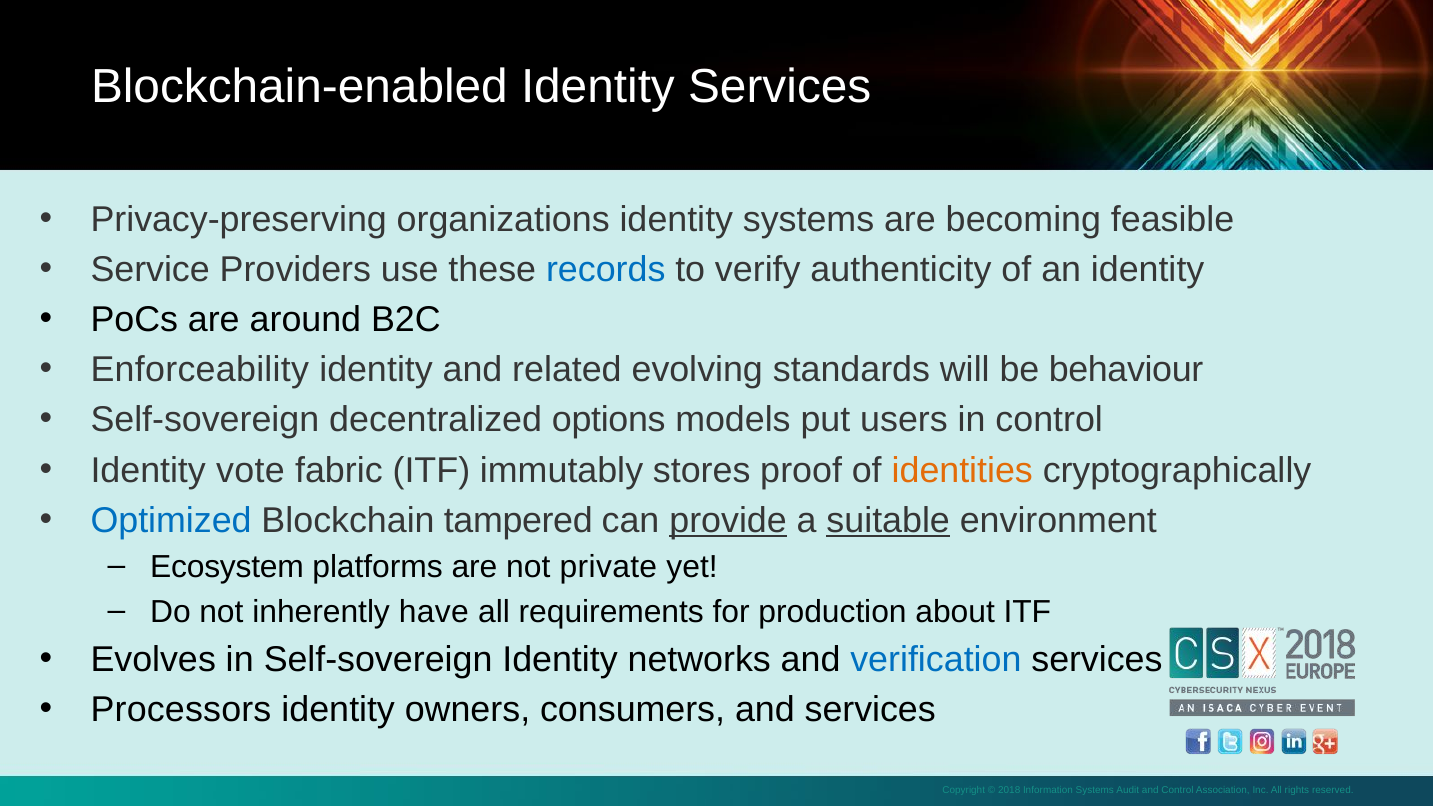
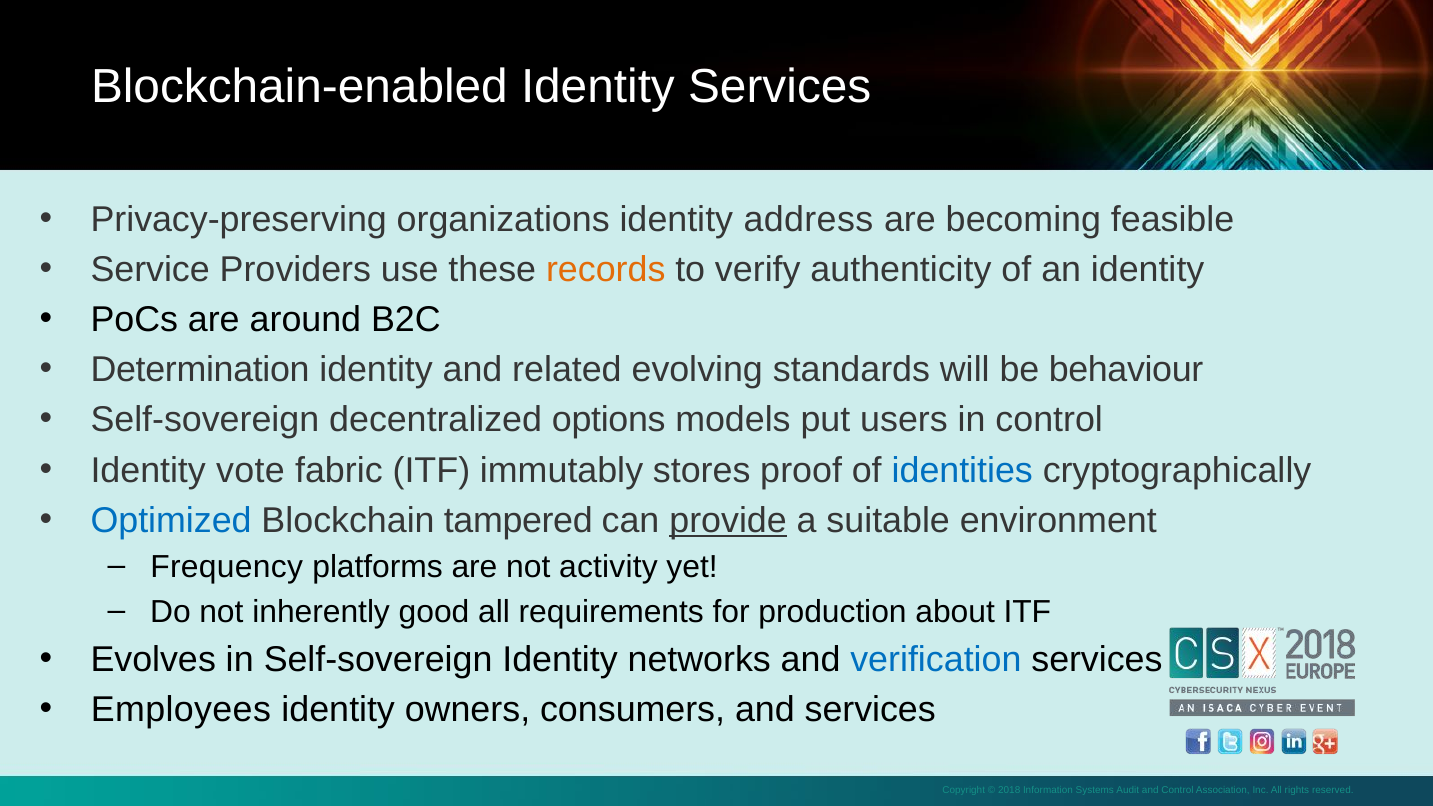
identity systems: systems -> address (808, 219)
records colour: blue -> orange (606, 270)
Enforceability: Enforceability -> Determination (200, 370)
identities colour: orange -> blue (962, 470)
suitable underline: present -> none (888, 520)
Ecosystem: Ecosystem -> Frequency (227, 567)
private: private -> activity (608, 567)
have: have -> good (434, 612)
Processors: Processors -> Employees (181, 710)
